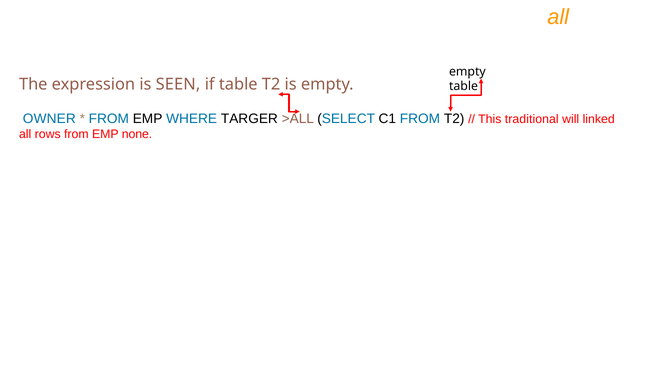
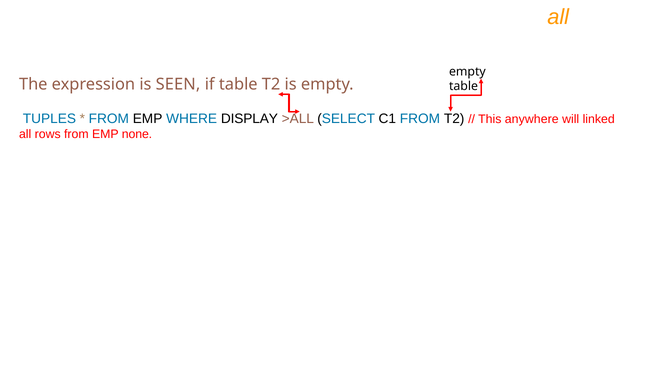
OWNER: OWNER -> TUPLES (49, 119)
TARGER: TARGER -> DISPLAY (249, 119)
traditional: traditional -> anywhere (532, 119)
